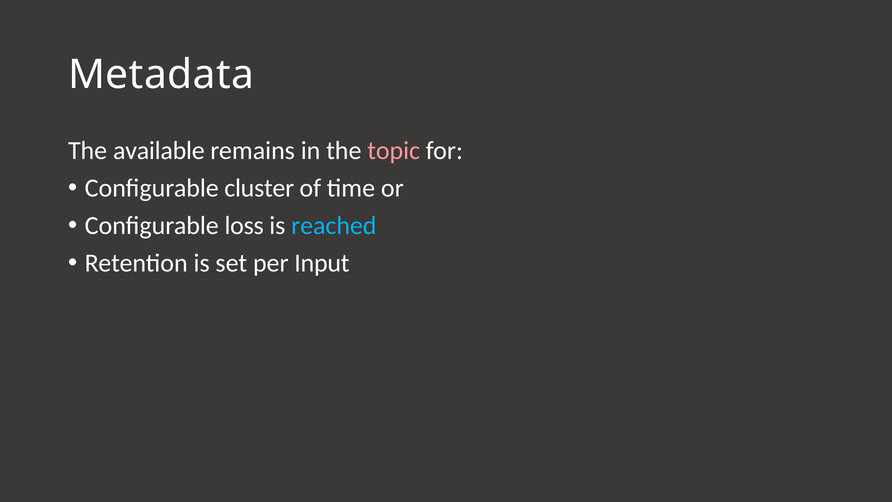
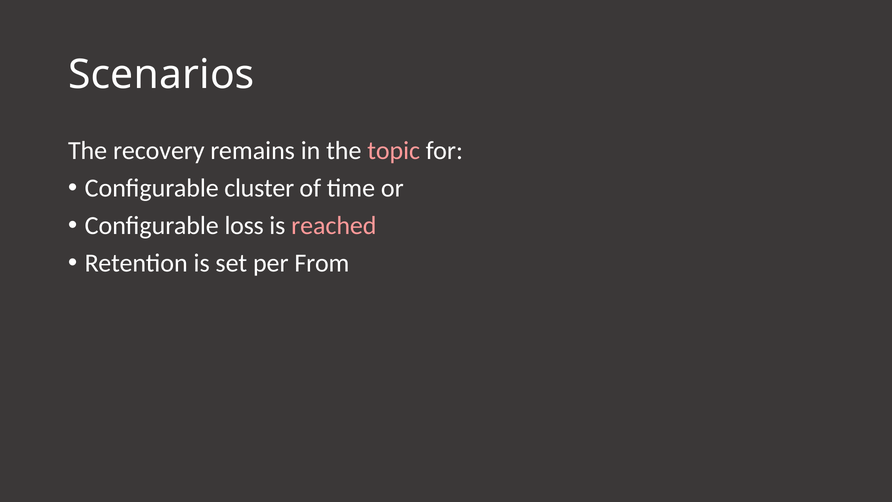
Metadata: Metadata -> Scenarios (161, 75)
available: available -> recovery (159, 151)
reached colour: light blue -> pink (334, 225)
Input: Input -> From (322, 263)
